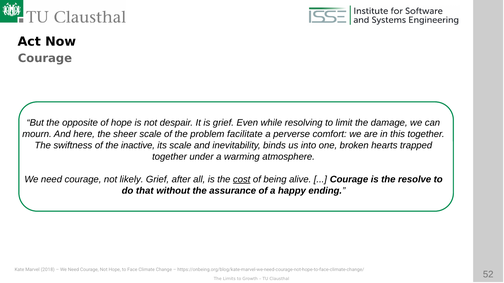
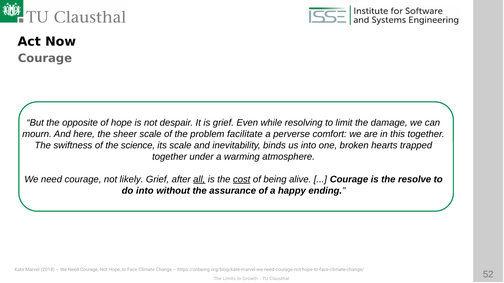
inactive: inactive -> science (138, 146)
all underline: none -> present (199, 180)
do that: that -> into (145, 191)
